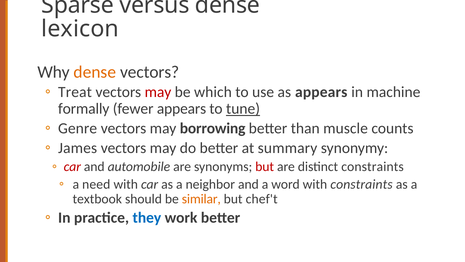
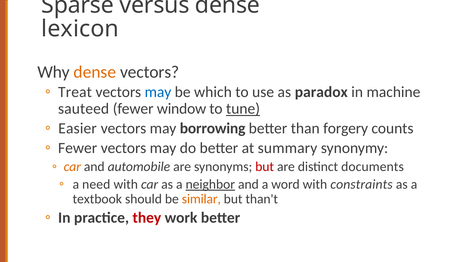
may colour: red -> blue (158, 92)
as appears: appears -> paradox (321, 92)
formally: formally -> sauteed (84, 109)
fewer appears: appears -> window (182, 109)
Genre: Genre -> Easier (78, 128)
muscle: muscle -> forgery (346, 128)
James: James -> Fewer (78, 148)
car colour: red -> orange (72, 167)
distinct constraints: constraints -> documents (373, 167)
neighbor underline: none -> present (210, 184)
chef't: chef't -> than't (262, 199)
they colour: blue -> red (147, 217)
